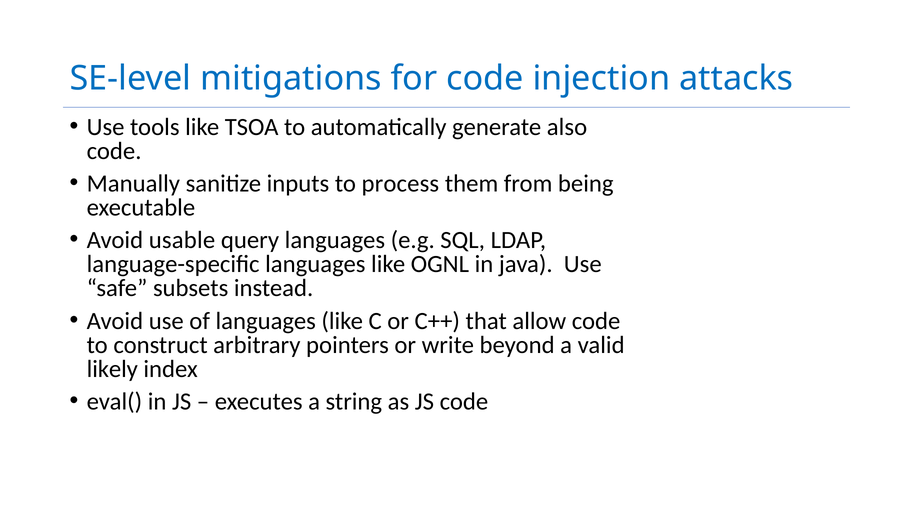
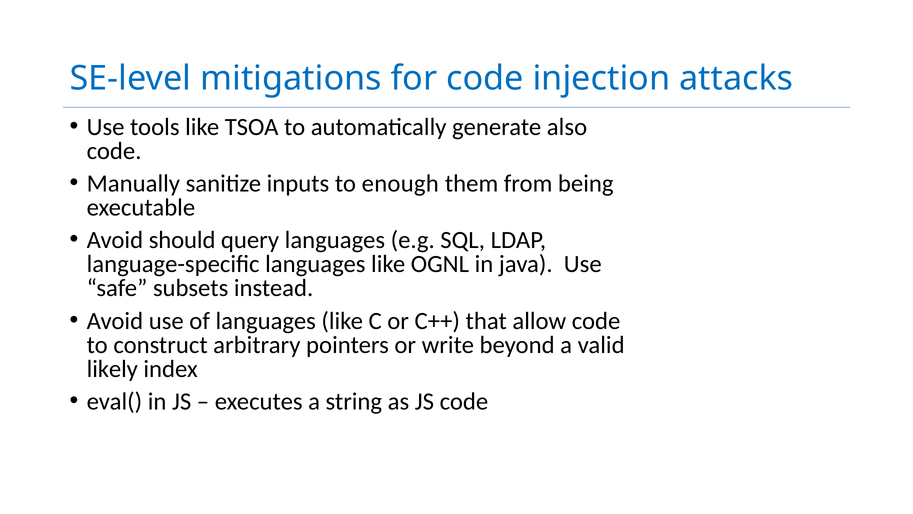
process: process -> enough (400, 183)
usable: usable -> should (182, 240)
